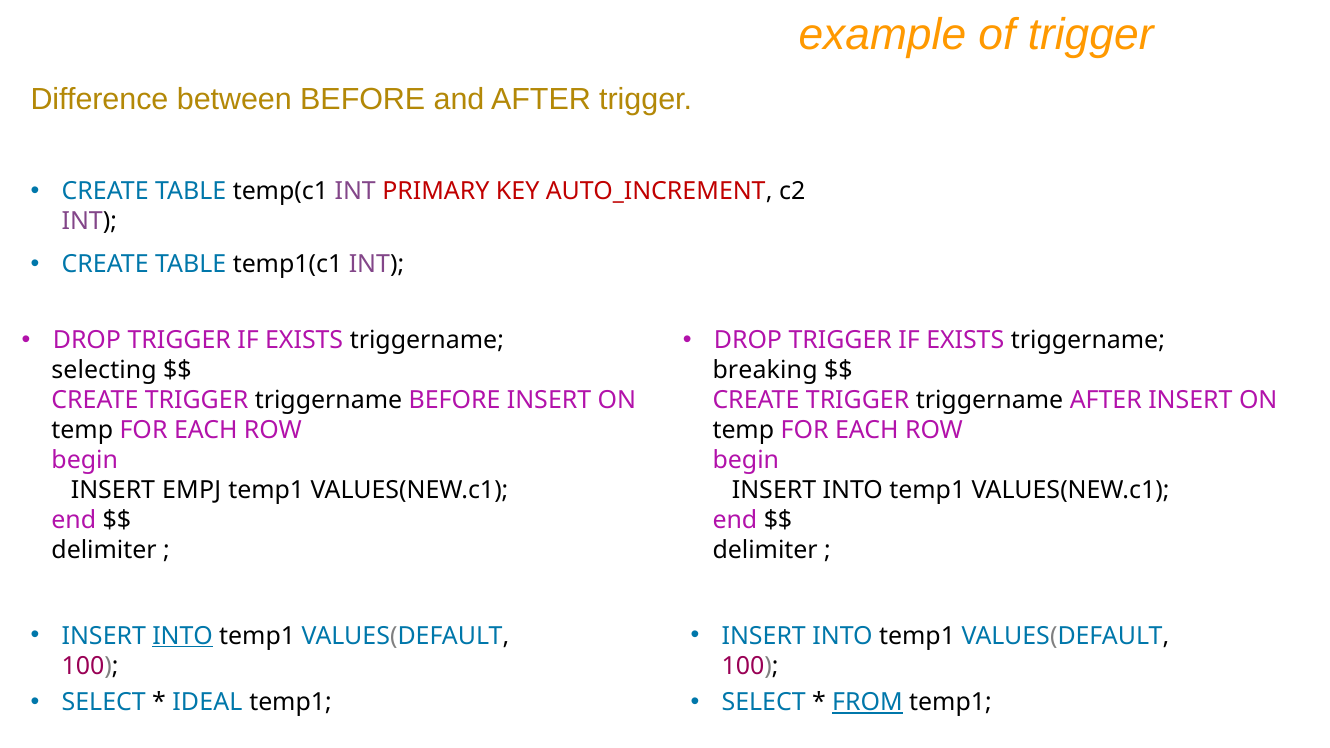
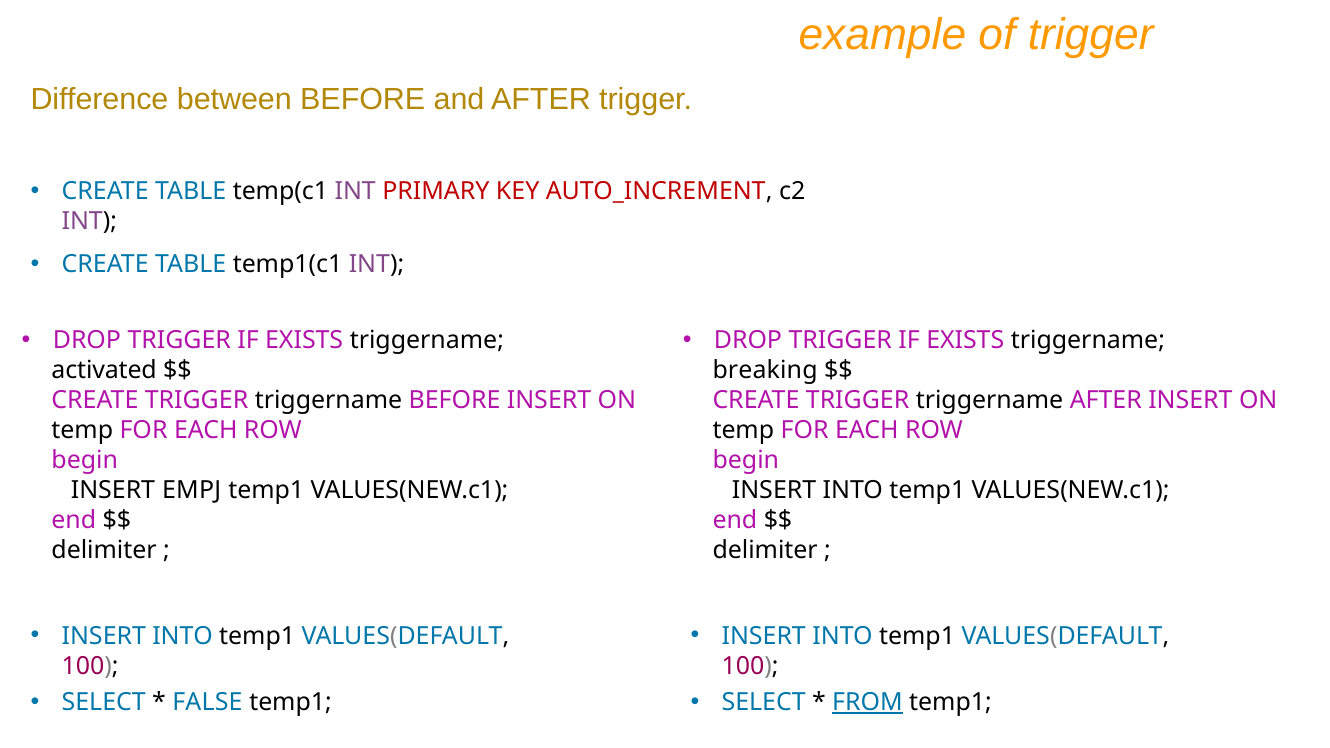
selecting: selecting -> activated (104, 371)
INTO underline: present -> none (183, 636)
IDEAL: IDEAL -> FALSE (207, 702)
